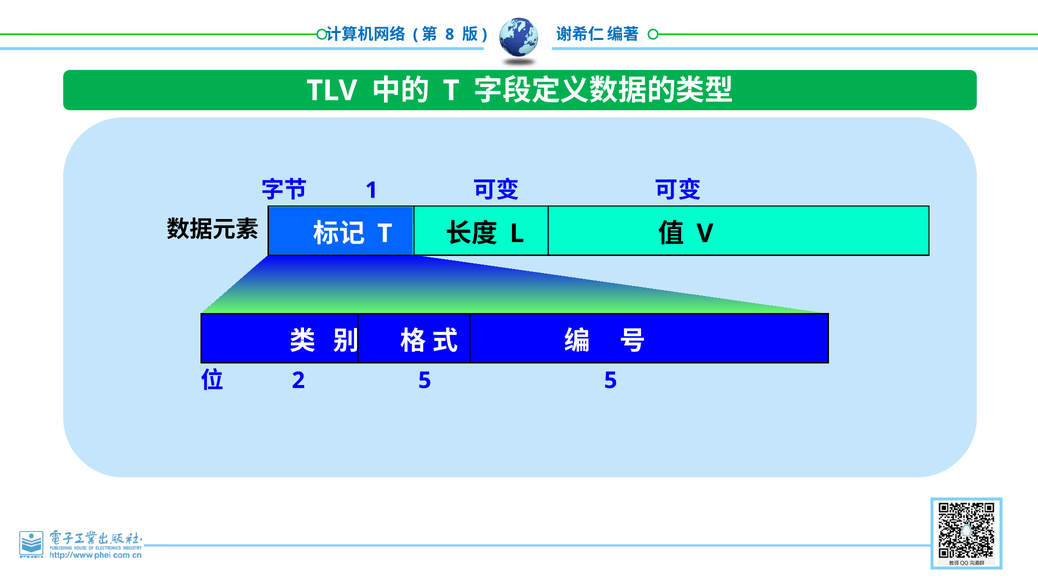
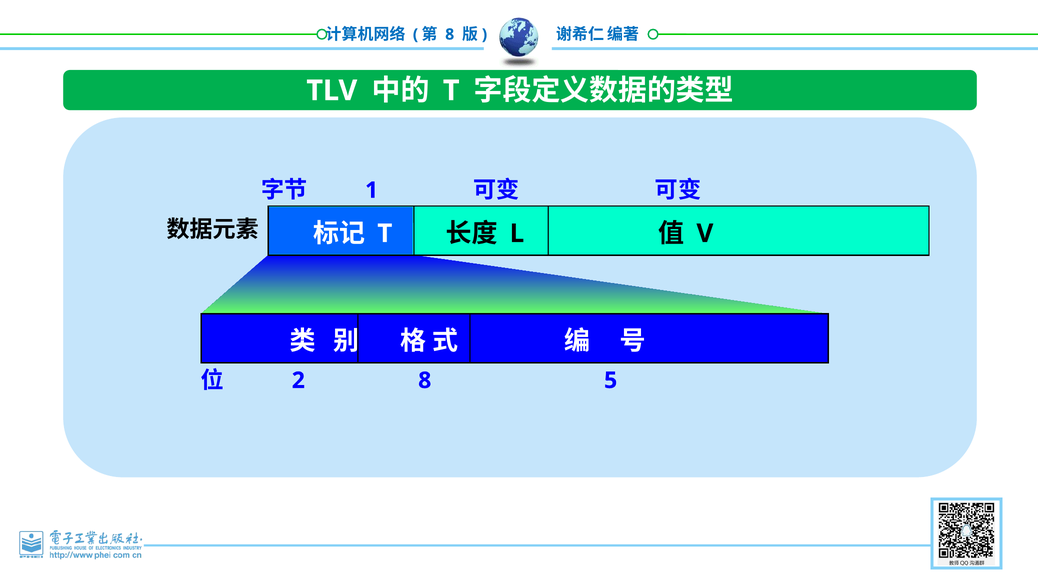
2 5: 5 -> 8 (425, 380)
